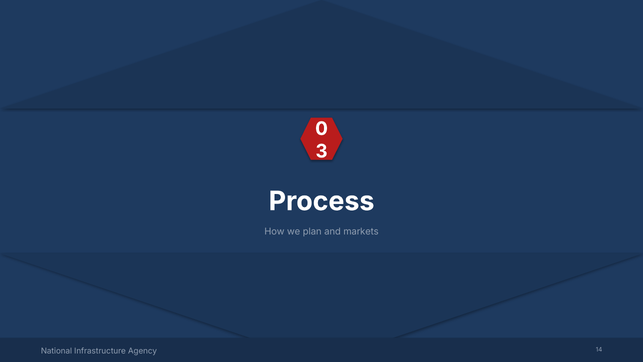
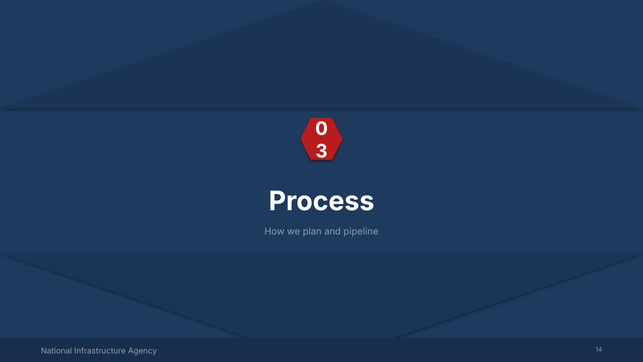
markets: markets -> pipeline (361, 232)
